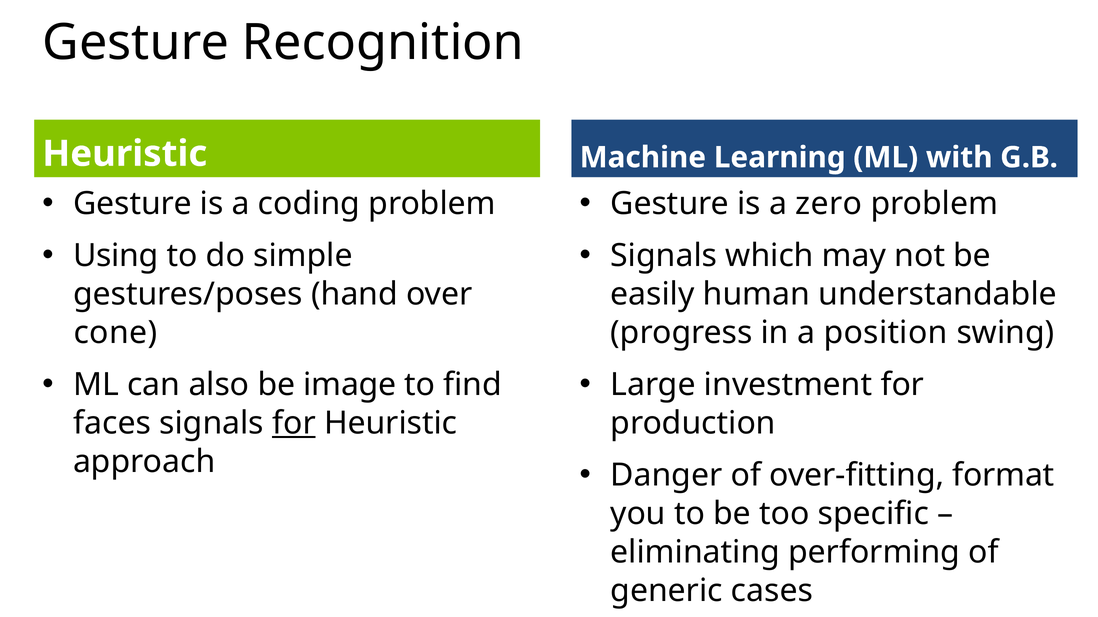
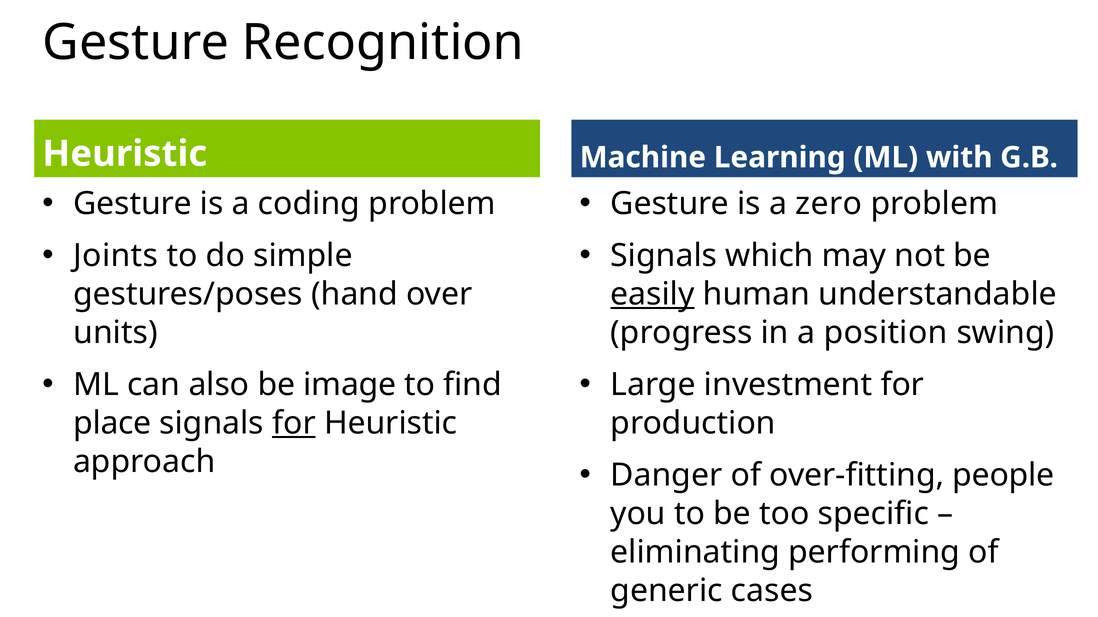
Using: Using -> Joints (116, 256)
easily underline: none -> present (652, 295)
cone: cone -> units (116, 333)
faces: faces -> place (112, 424)
format: format -> people (1004, 476)
